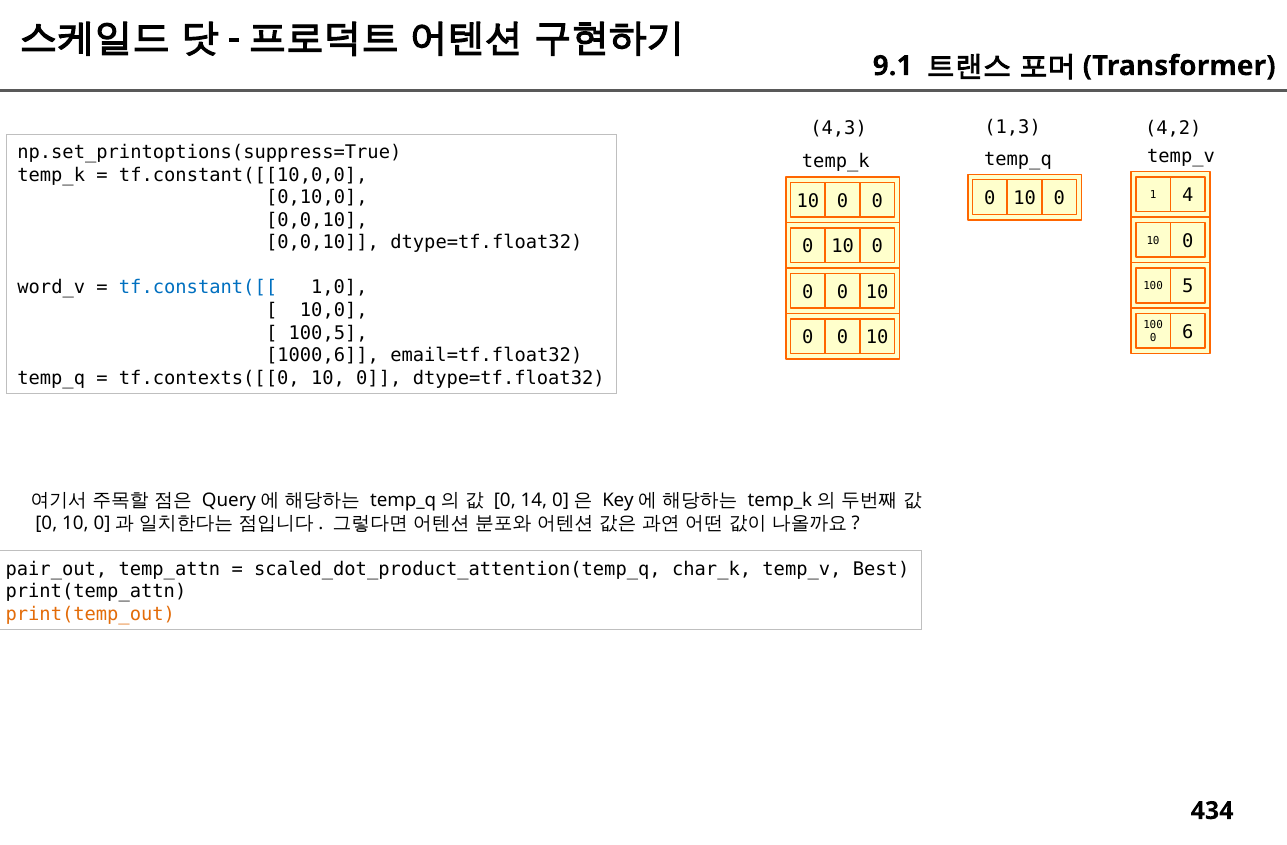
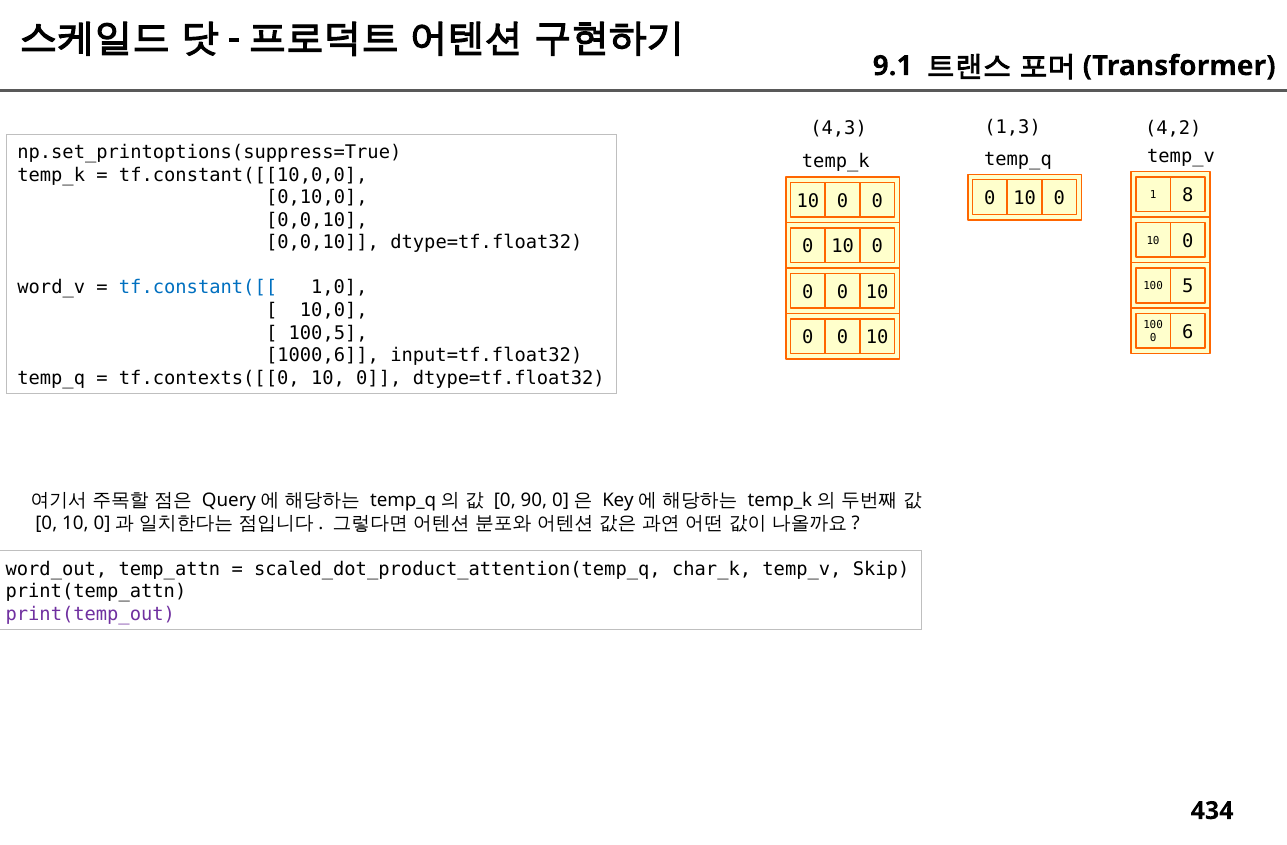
4: 4 -> 8 (1188, 196)
email=tf.float32: email=tf.float32 -> input=tf.float32 (486, 356)
14: 14 -> 90 (534, 501)
pair_out: pair_out -> word_out (56, 569)
Best: Best -> Skip (881, 569)
print(temp_out colour: orange -> purple (90, 614)
